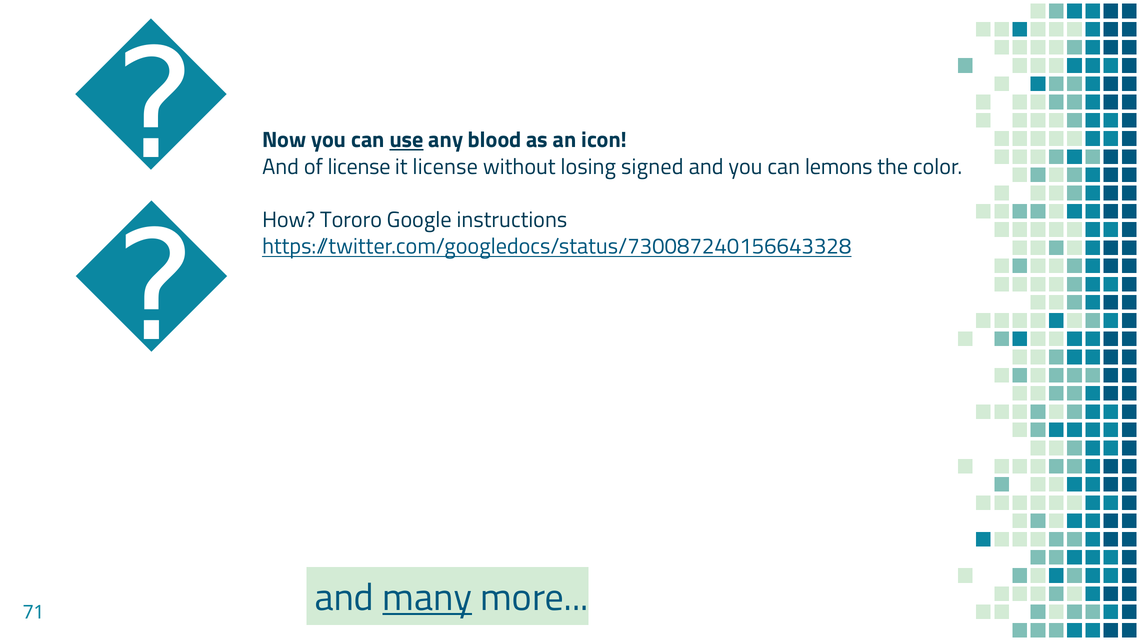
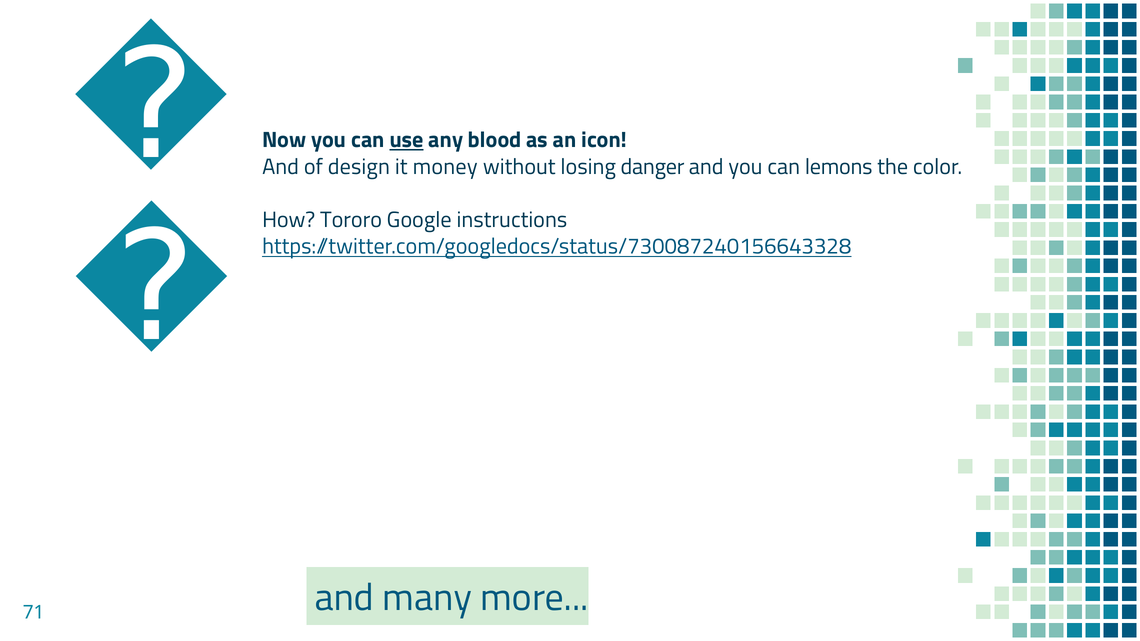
of license: license -> design (359, 167)
it license: license -> money (445, 167)
signed: signed -> danger (653, 167)
many underline: present -> none (427, 598)
